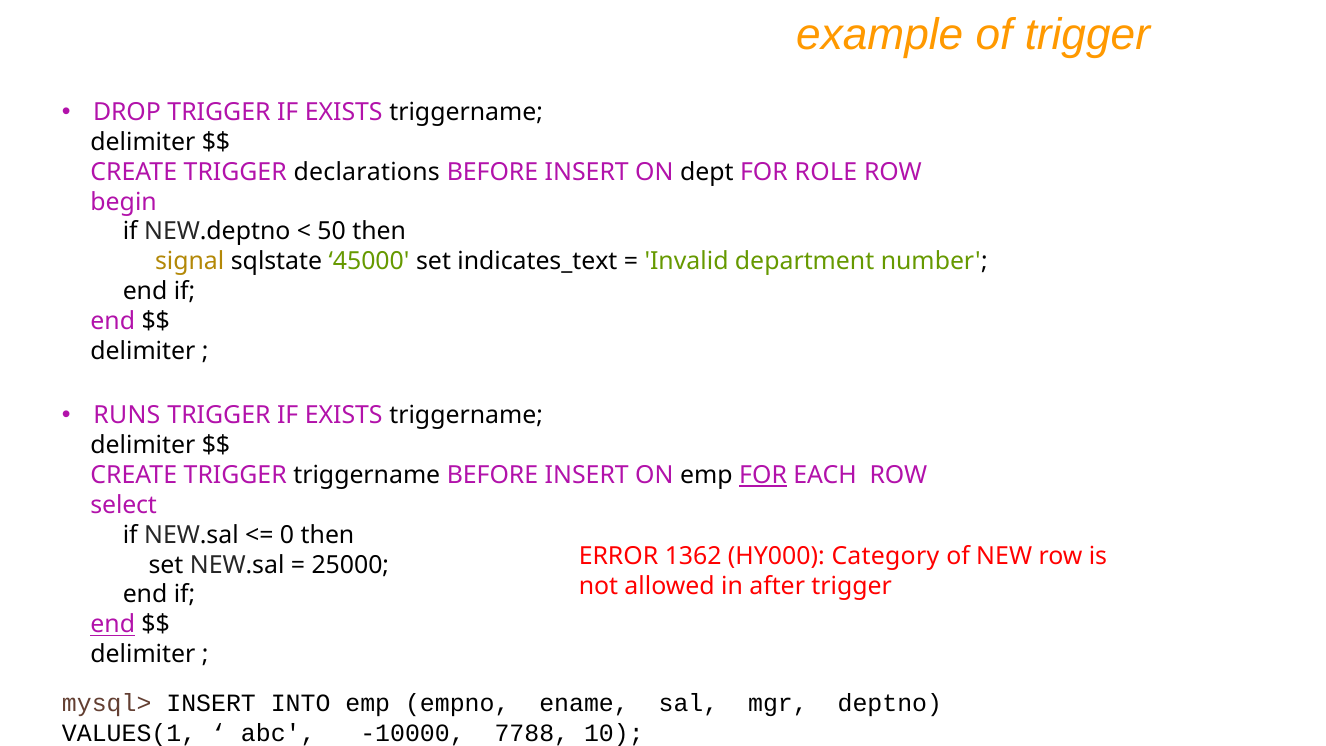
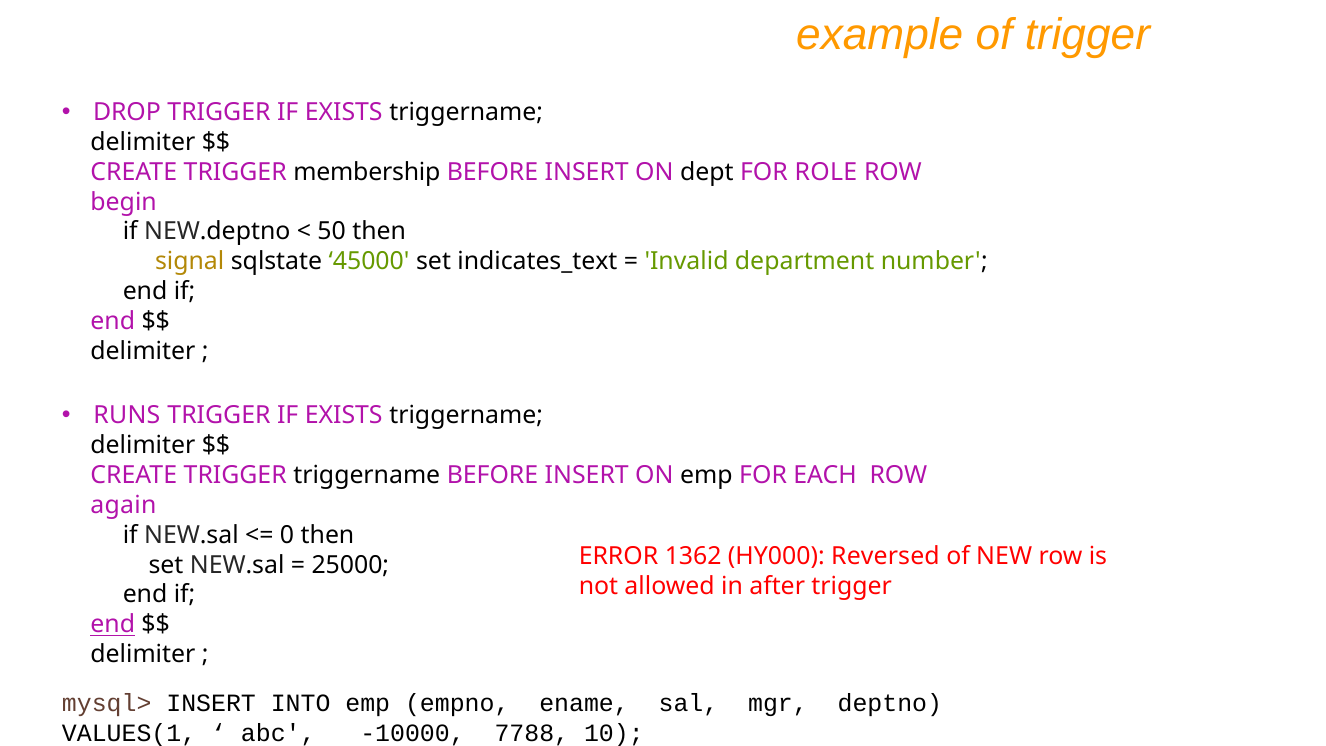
declarations: declarations -> membership (367, 172)
FOR underline: present -> none (763, 475)
select: select -> again (123, 505)
Category: Category -> Reversed (885, 556)
